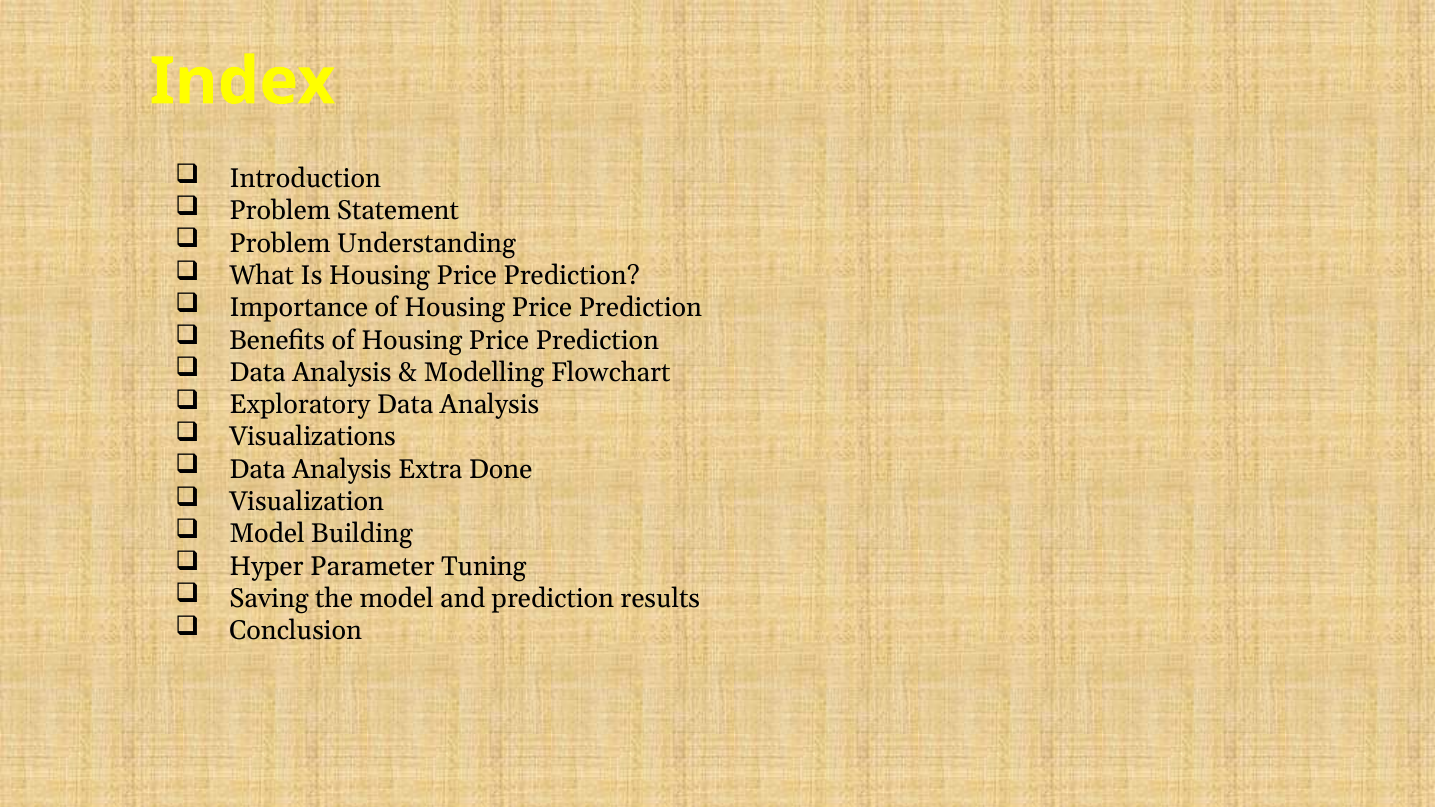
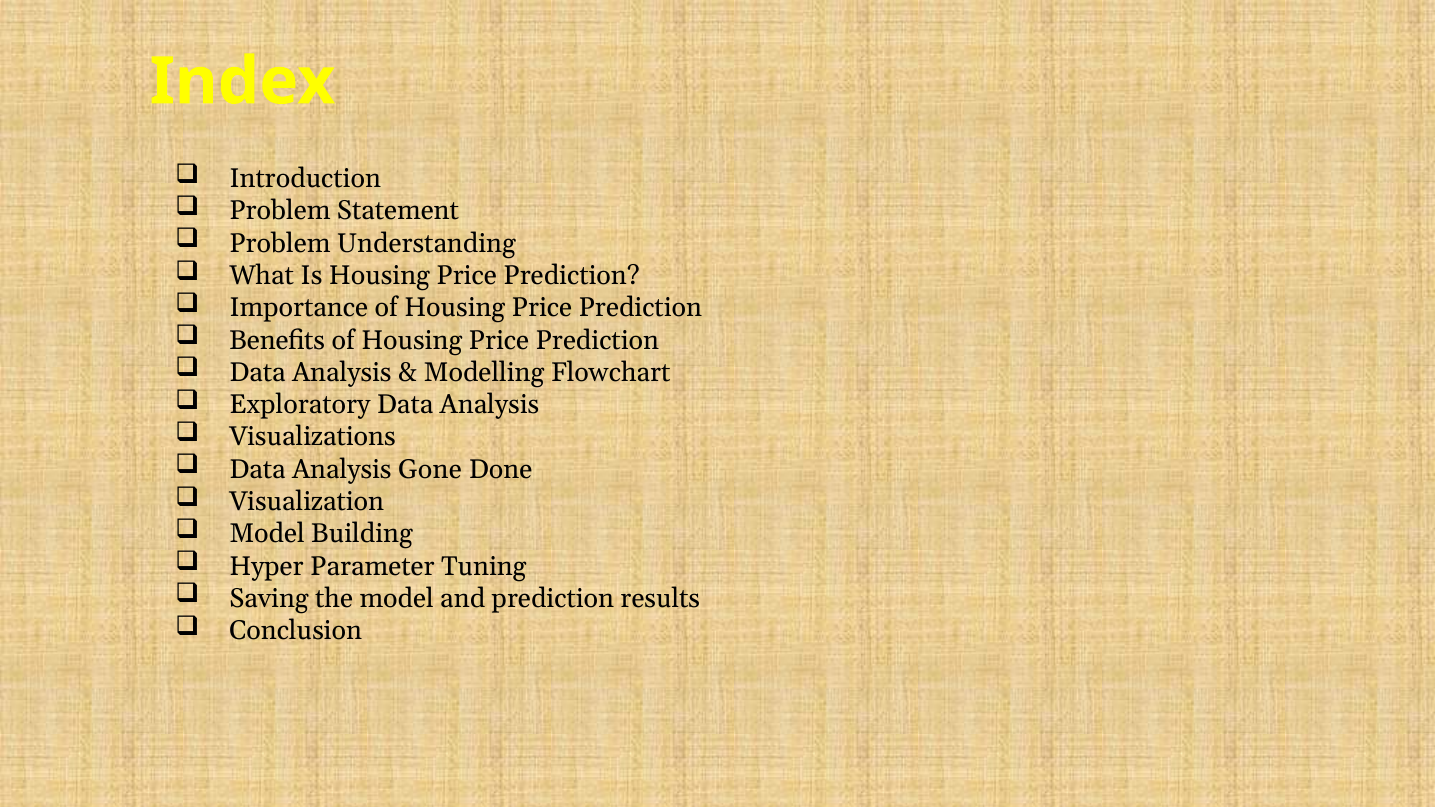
Extra: Extra -> Gone (430, 469)
